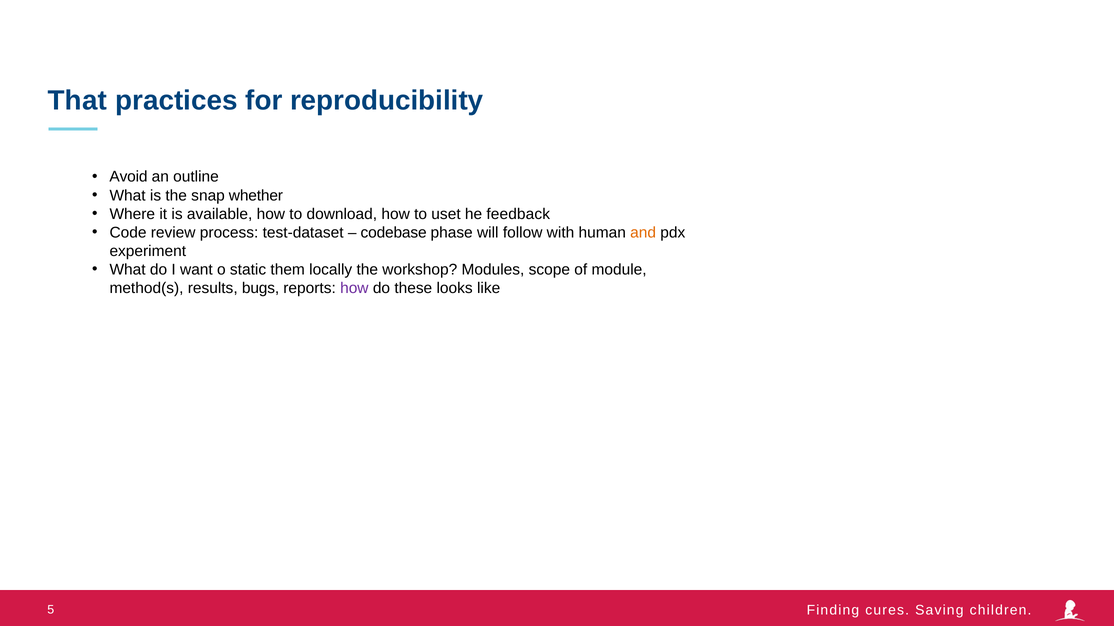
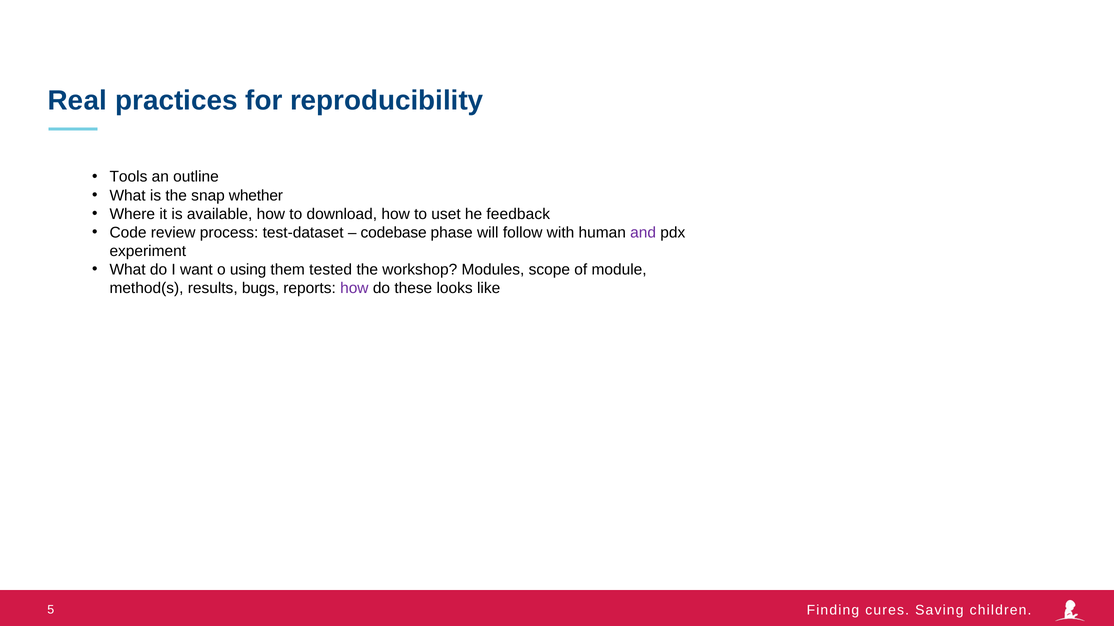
That: That -> Real (77, 101)
Avoid: Avoid -> Tools (128, 177)
and colour: orange -> purple (643, 233)
static: static -> using (248, 270)
locally: locally -> tested (331, 270)
